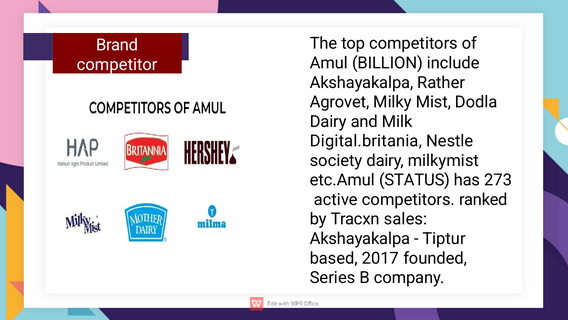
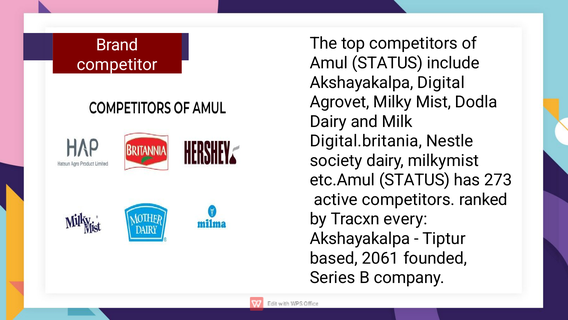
Amul BILLION: BILLION -> STATUS (388, 63)
Rather: Rather -> Digital (441, 82)
sales: sales -> every (406, 219)
2017: 2017 -> 2061 (380, 258)
